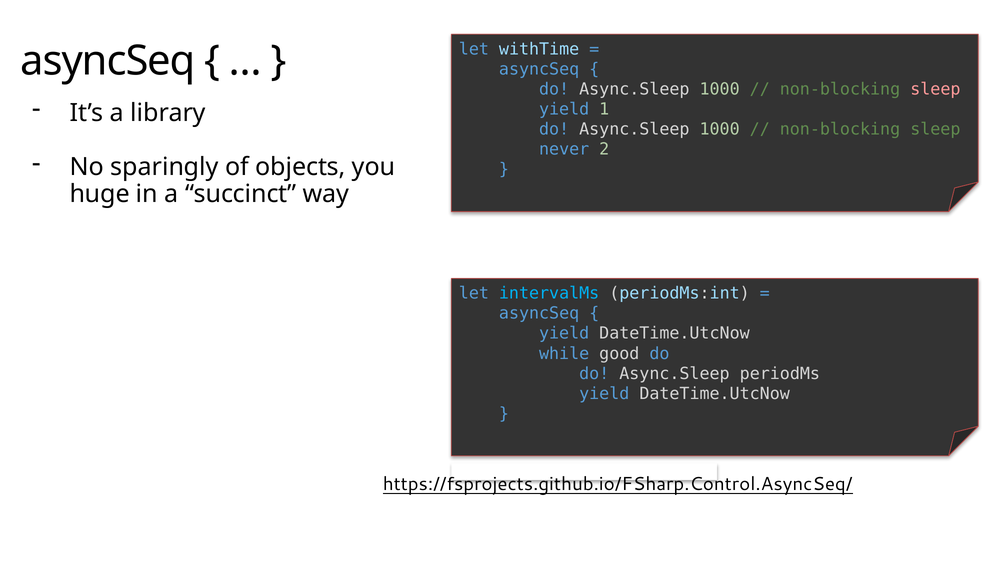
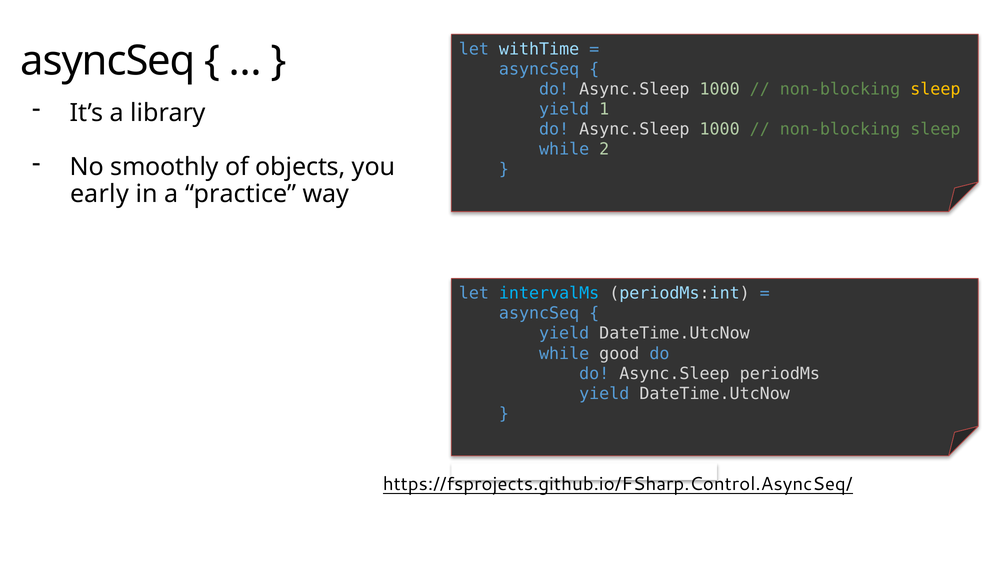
sleep colour: pink -> yellow (935, 89)
never: never -> while (564, 149)
sparingly: sparingly -> smoothly (165, 167)
huge: huge -> early (99, 194)
succinct: succinct -> practice (241, 194)
